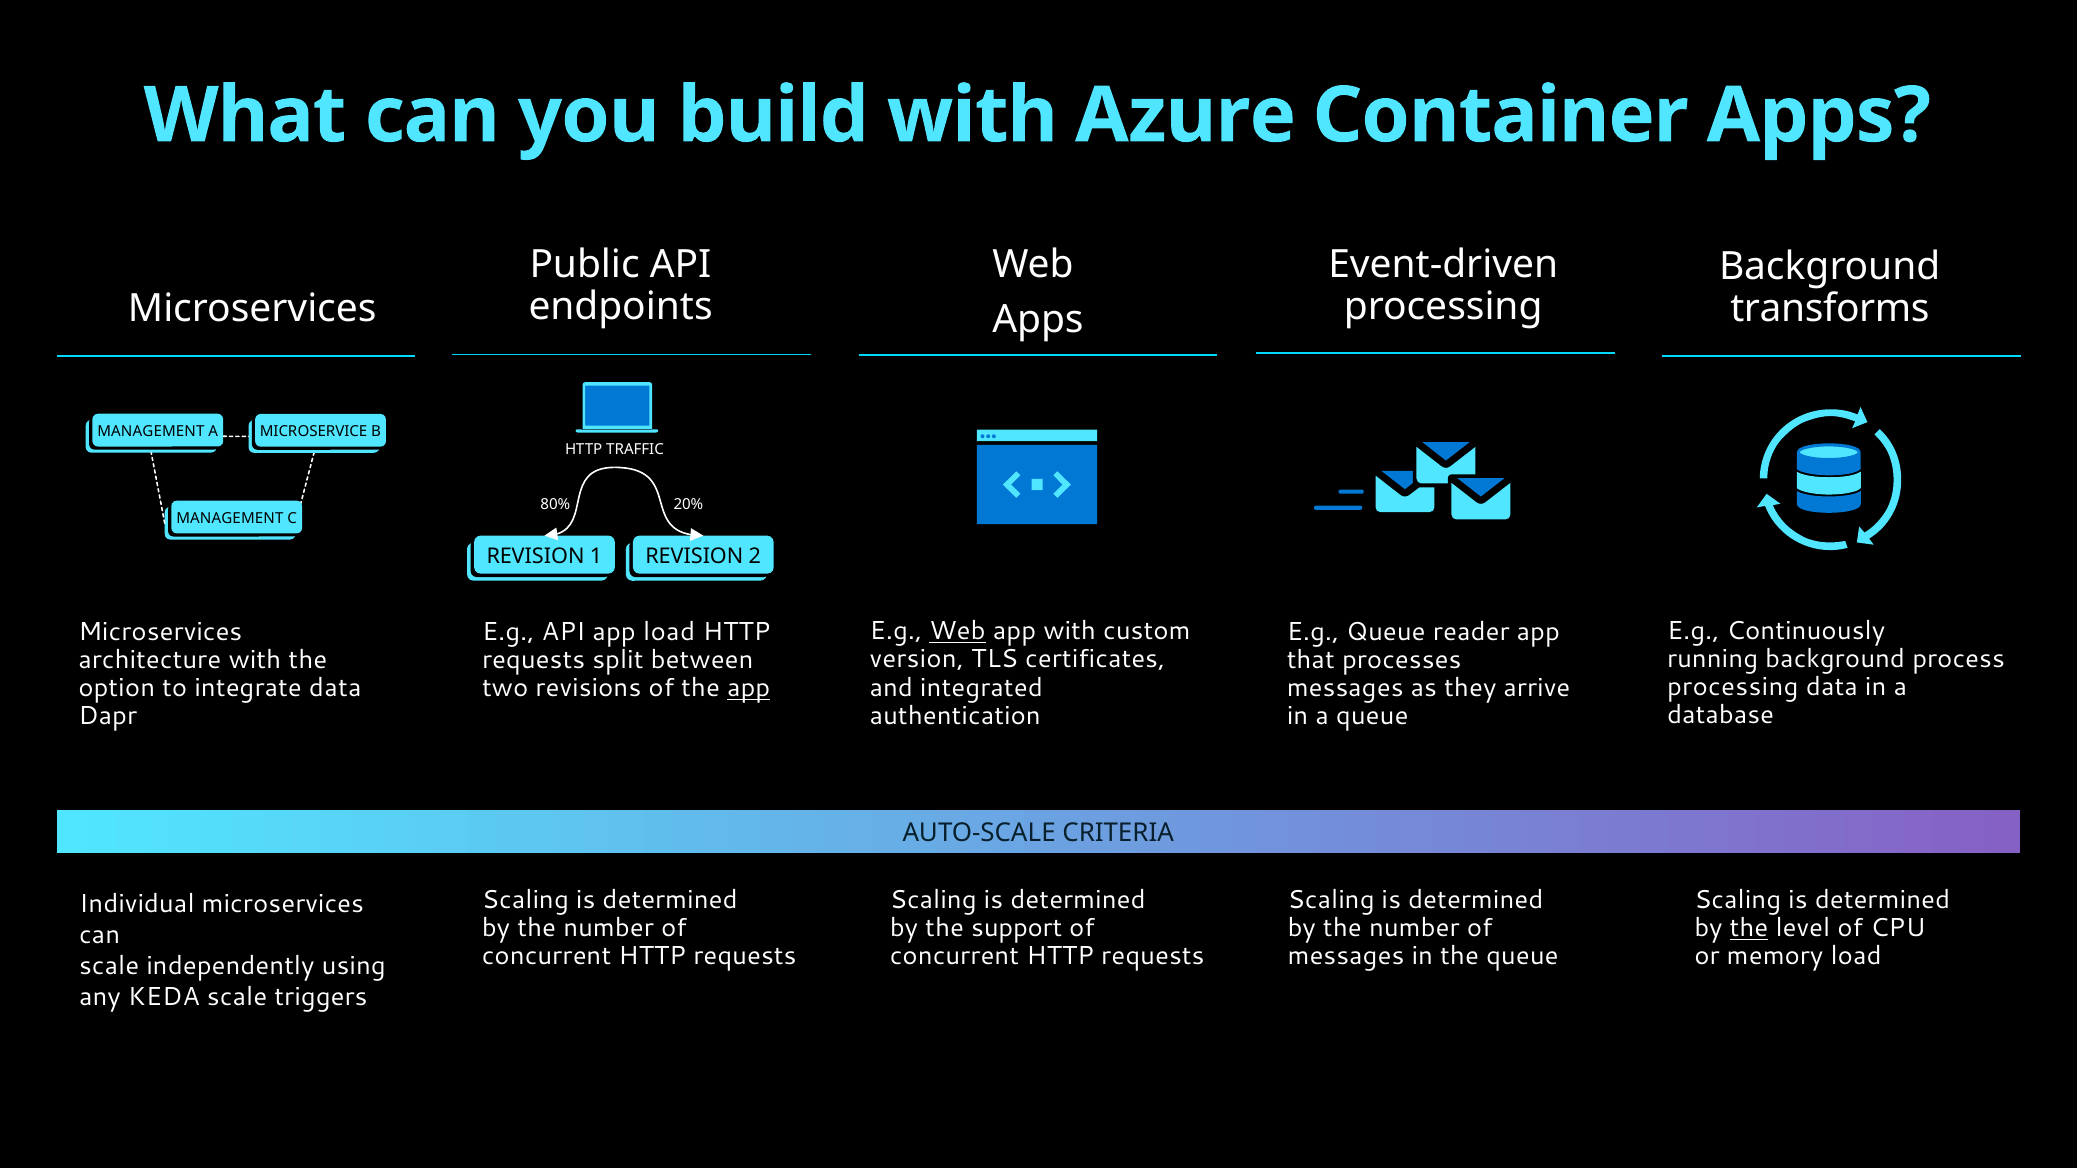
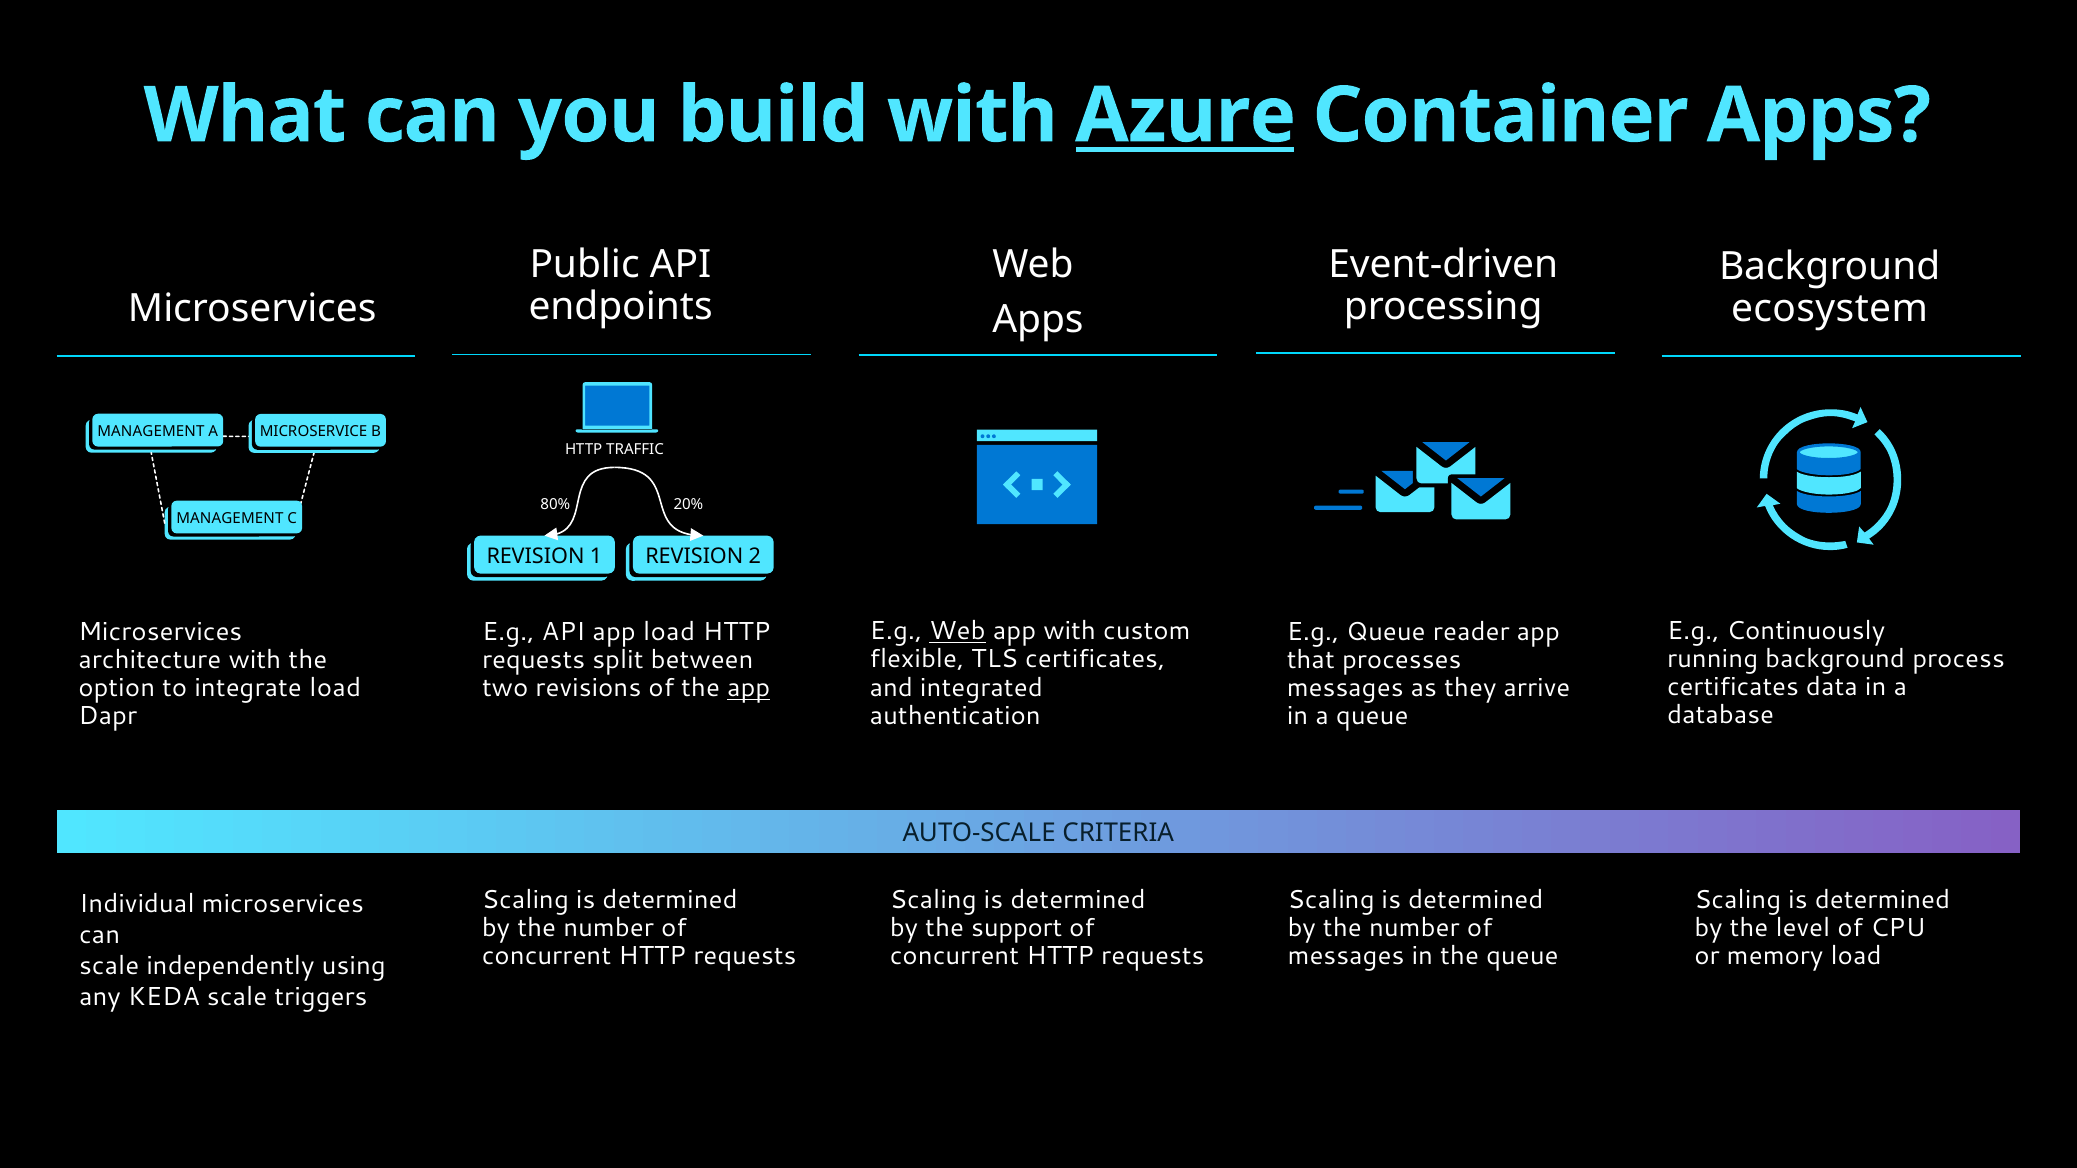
Azure underline: none -> present (1186, 116)
transforms: transforms -> ecosystem (1830, 309)
version: version -> flexible (917, 660)
processing: processing -> certificates (1733, 687)
integrate data: data -> load (335, 688)
the underline: present -> none (1749, 929)
